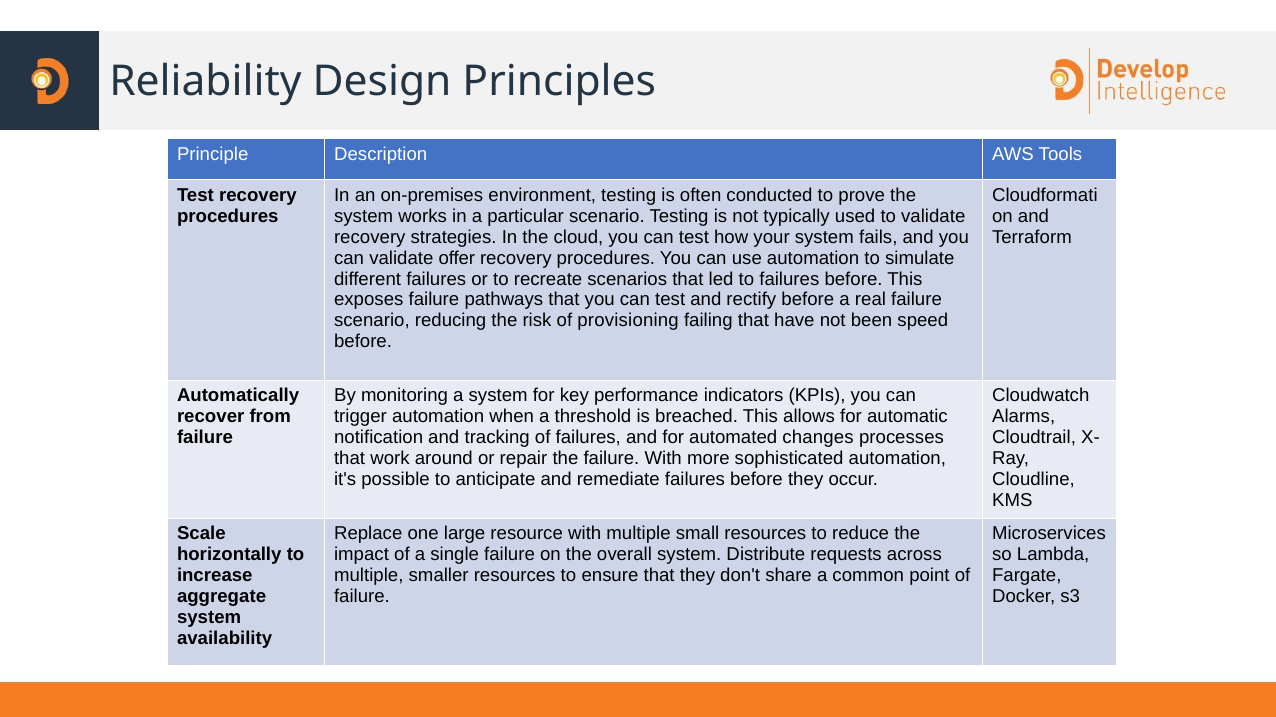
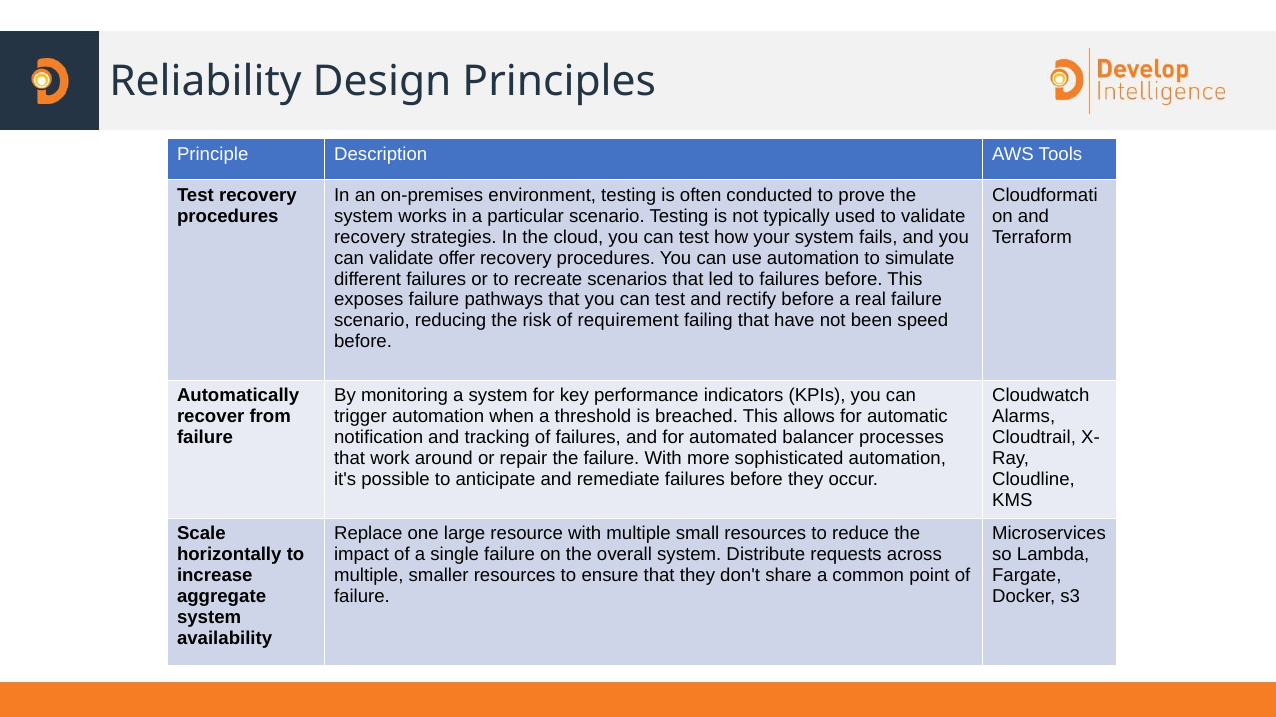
provisioning: provisioning -> requirement (628, 321)
changes: changes -> balancer (818, 438)
